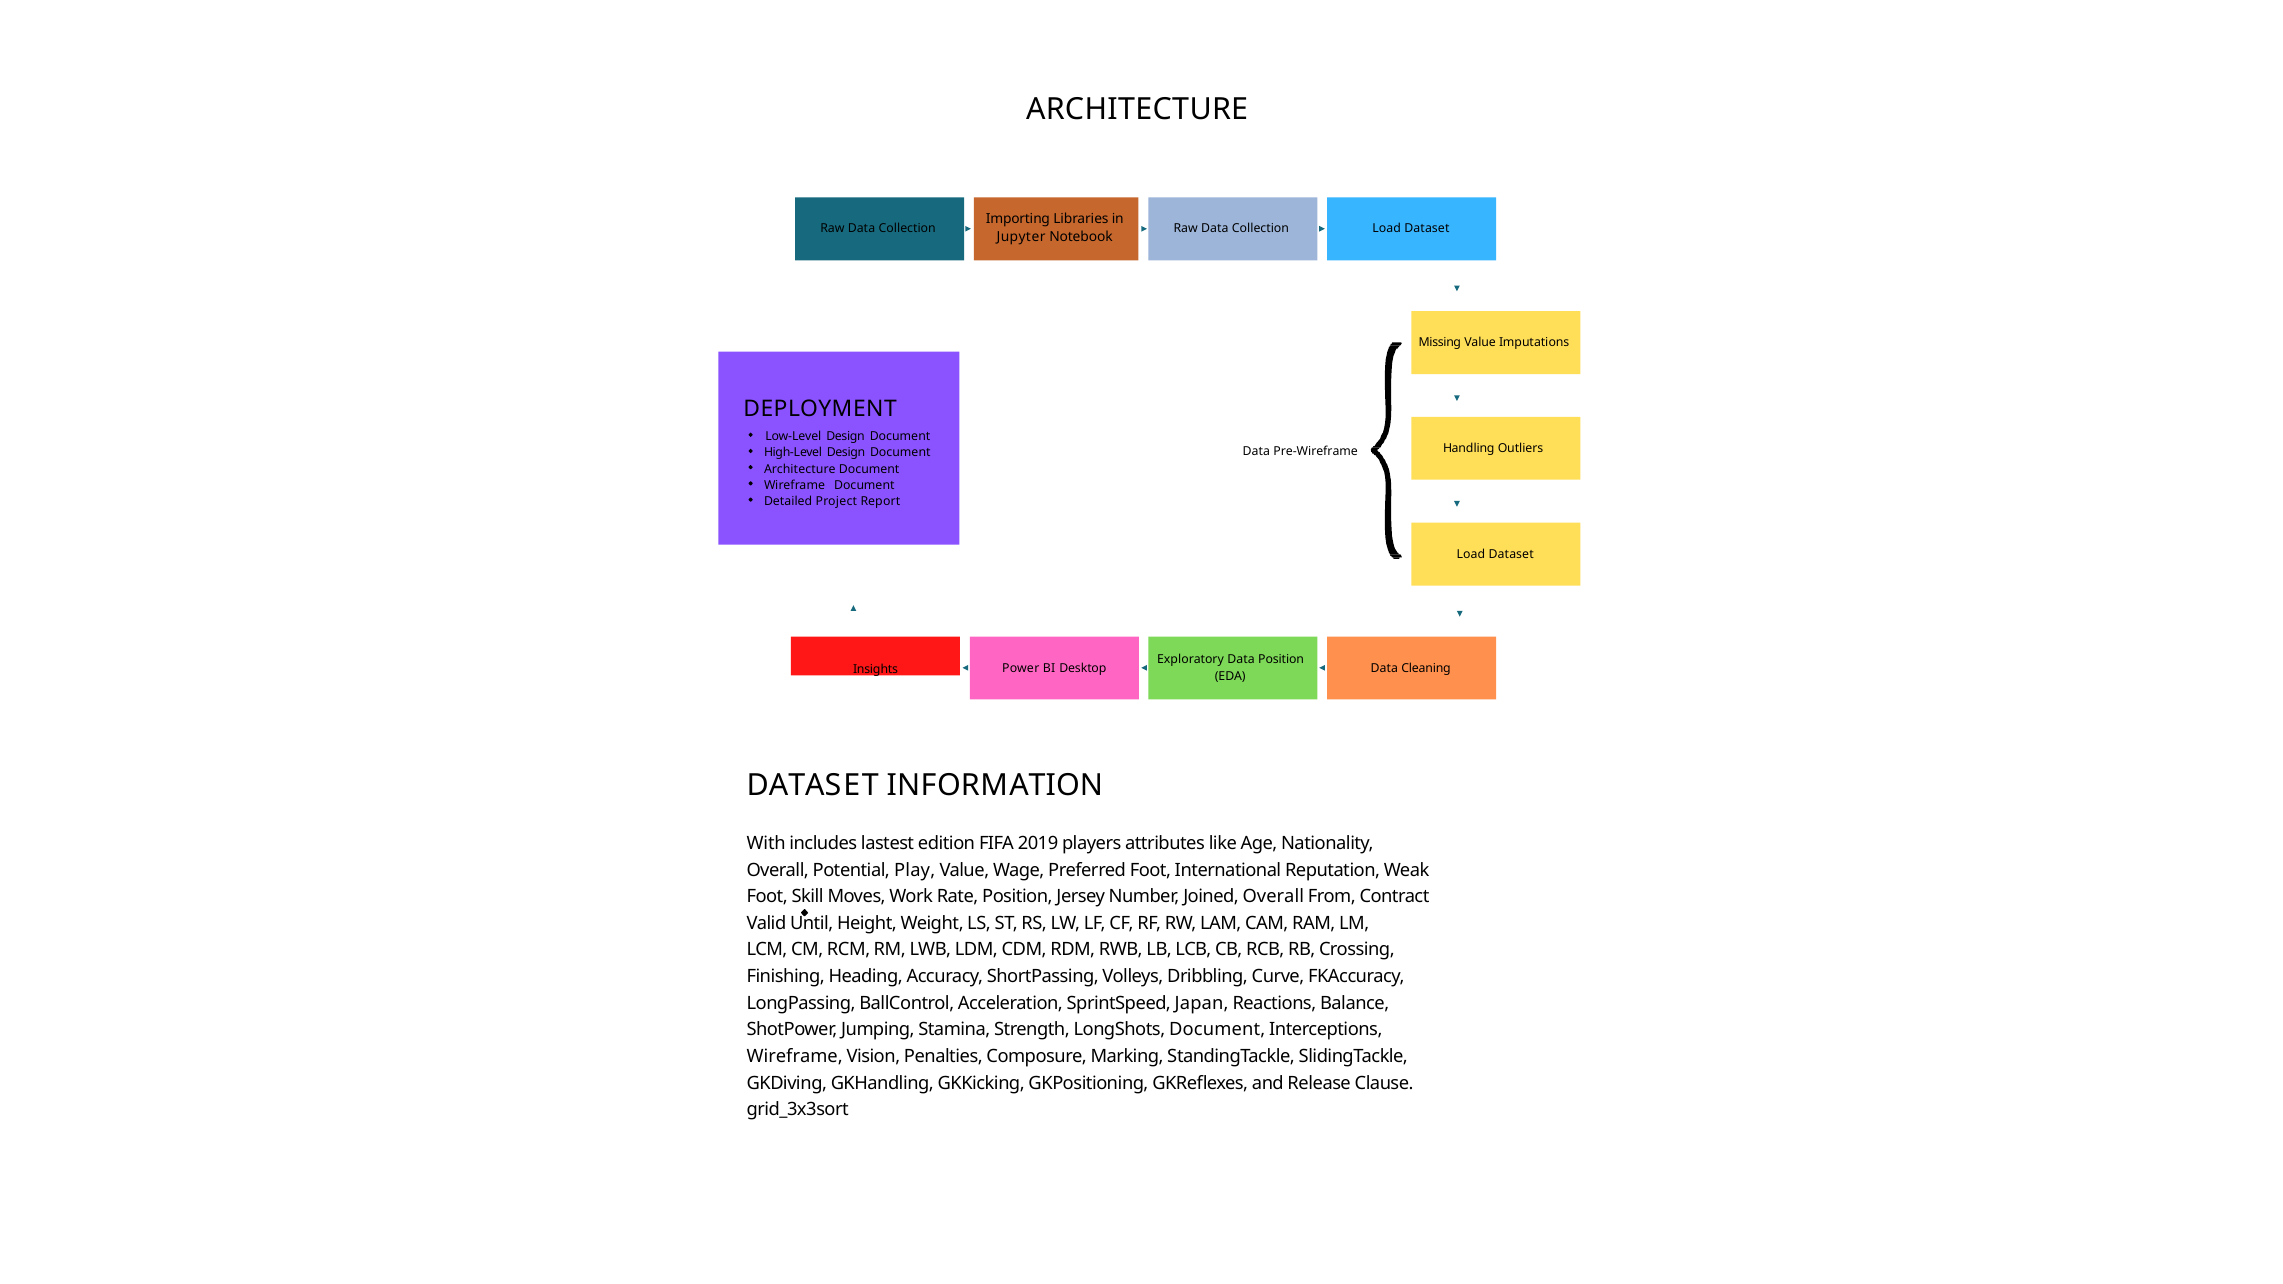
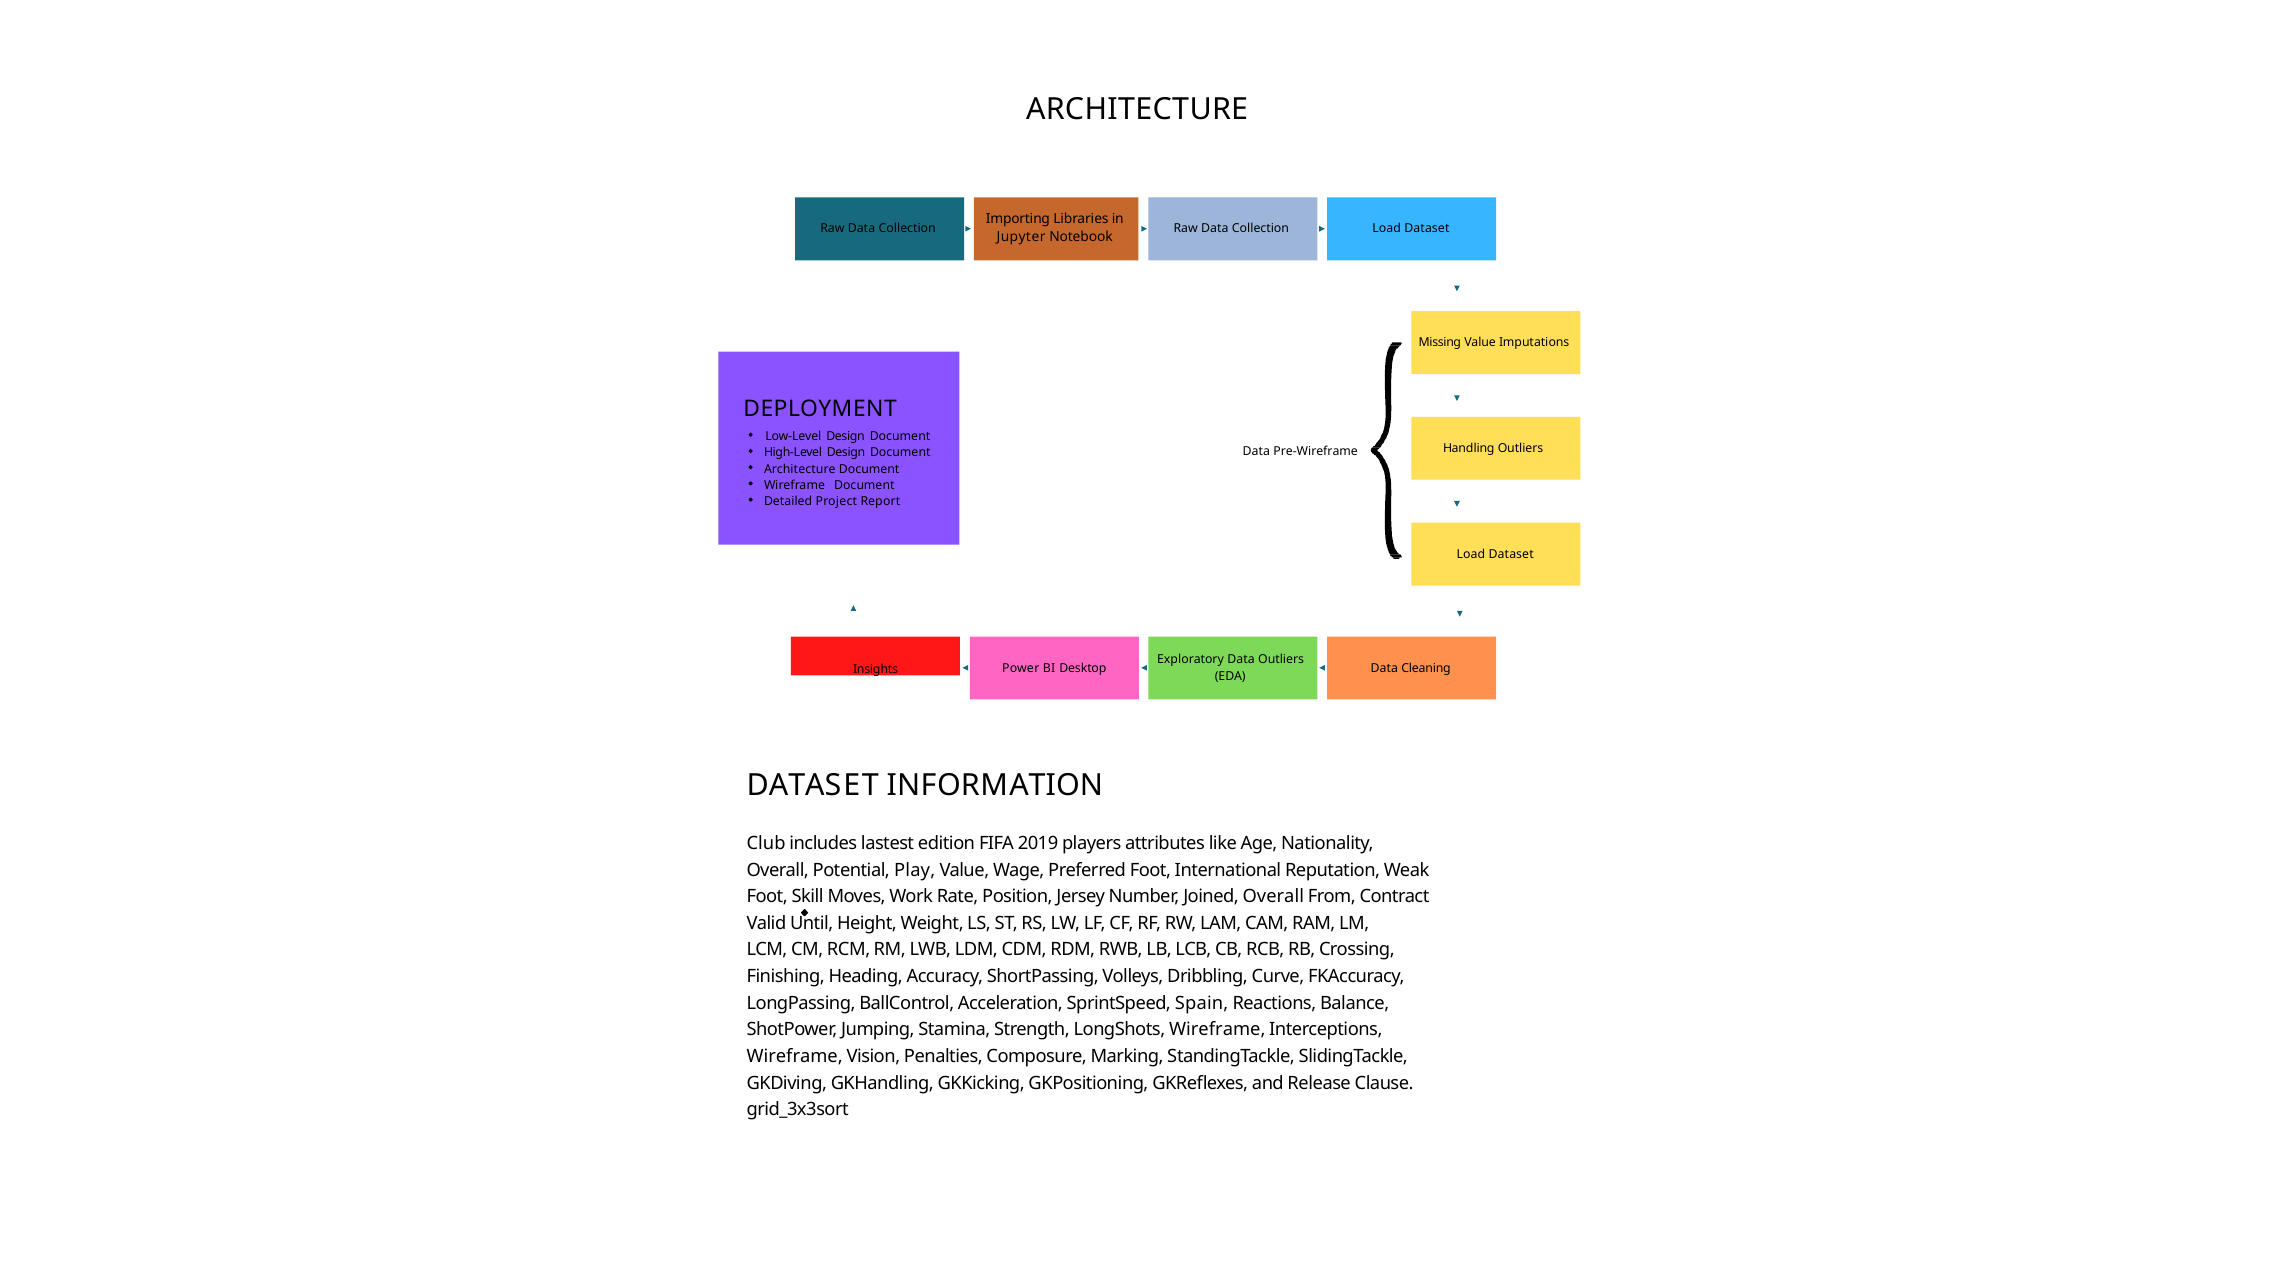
Data Position: Position -> Outliers (1281, 660)
With: With -> Club (766, 844)
Japan: Japan -> Spain (1202, 1003)
LongShots Document: Document -> Wireframe (1217, 1030)
